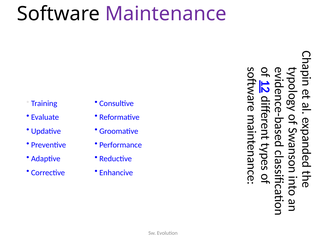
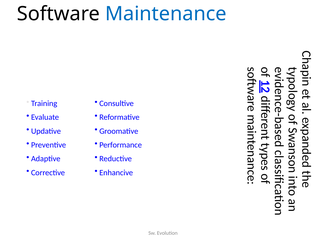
Maintenance colour: purple -> blue (166, 14)
